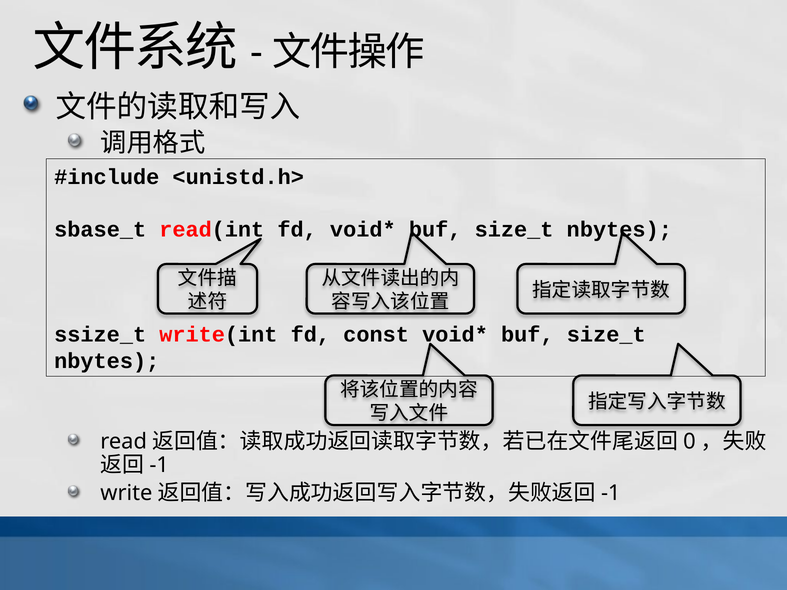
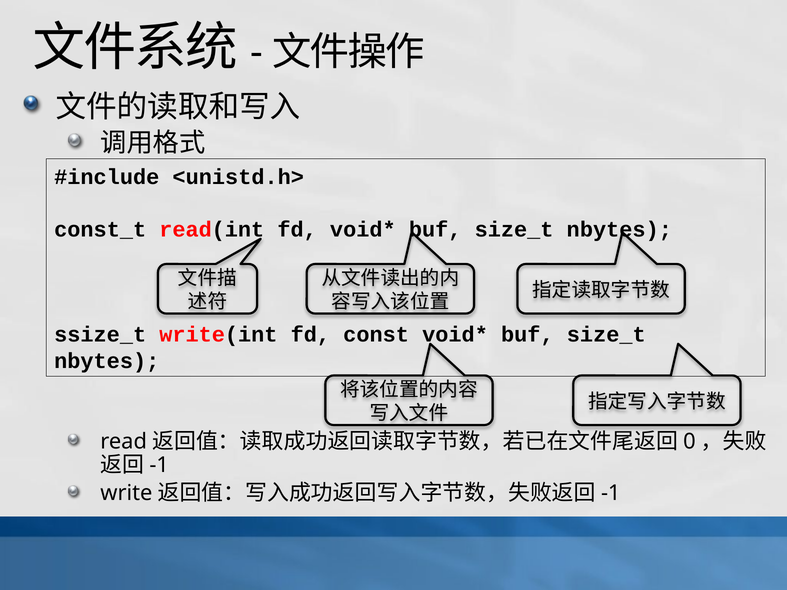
sbase_t: sbase_t -> const_t (100, 230)
